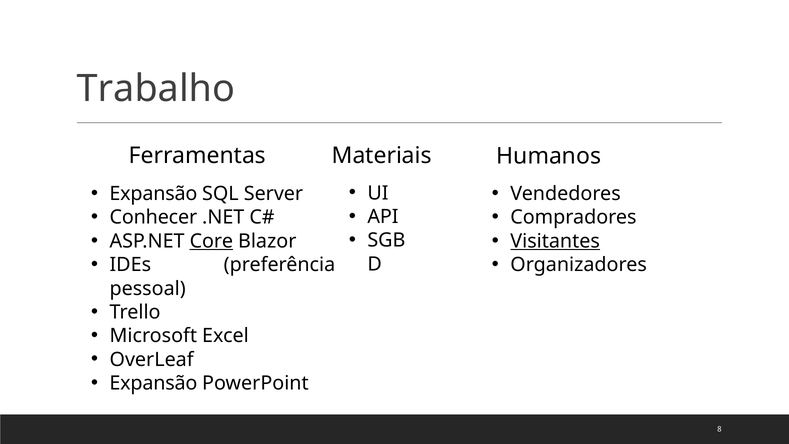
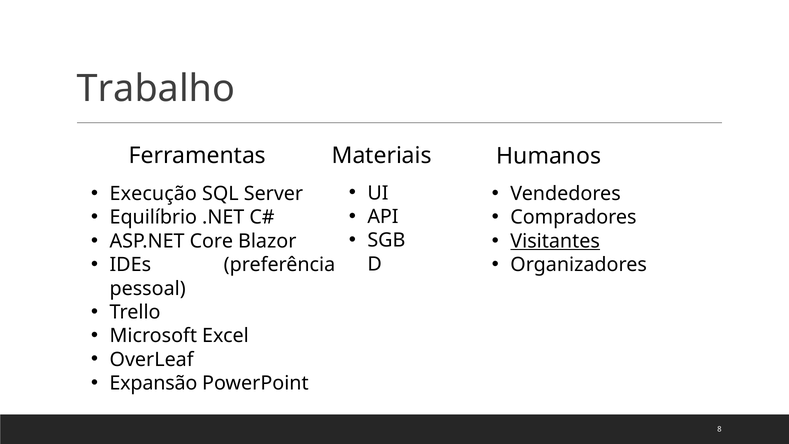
Expansão: Expansão -> Execução (153, 194)
Conhecer: Conhecer -> Equilíbrio (153, 217)
Core underline: present -> none (211, 241)
